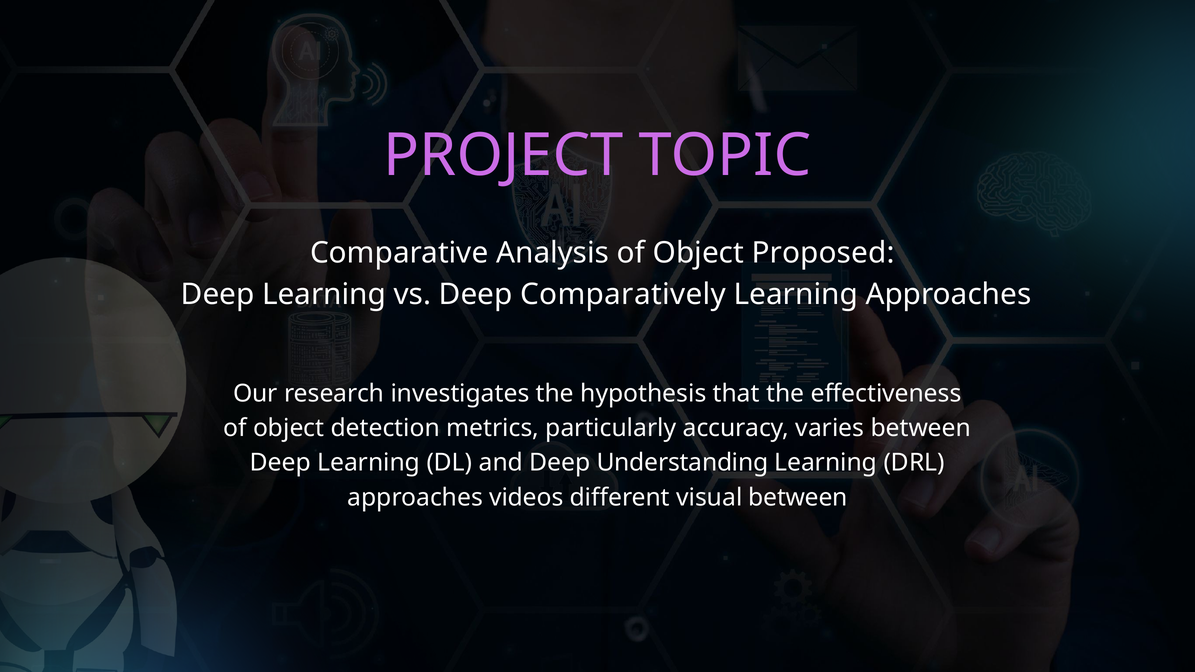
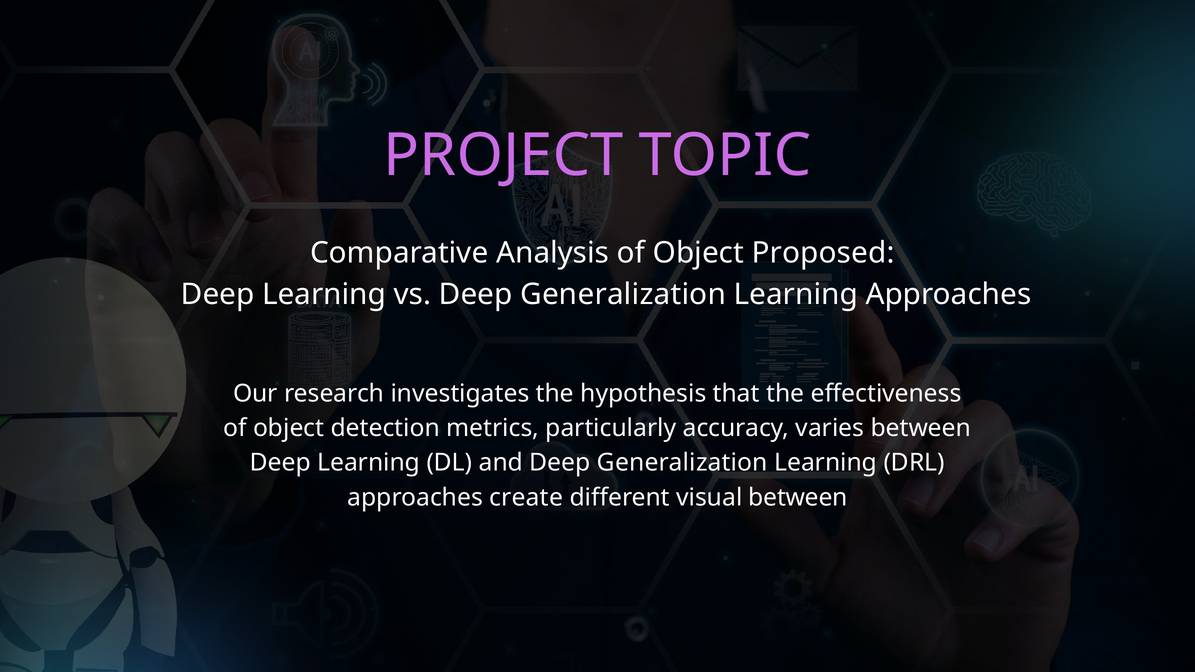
vs Deep Comparatively: Comparatively -> Generalization (623, 295)
and Deep Understanding: Understanding -> Generalization (682, 463)
videos: videos -> create (526, 498)
